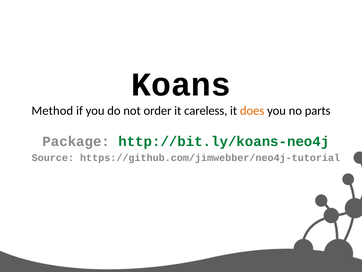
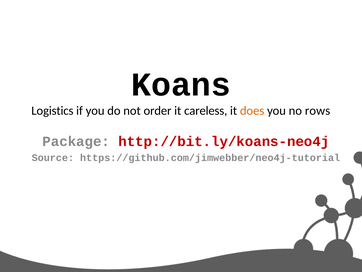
Method: Method -> Logistics (52, 111)
parts: parts -> rows (318, 111)
http://bit.ly/koans-neo4j colour: green -> red (224, 141)
